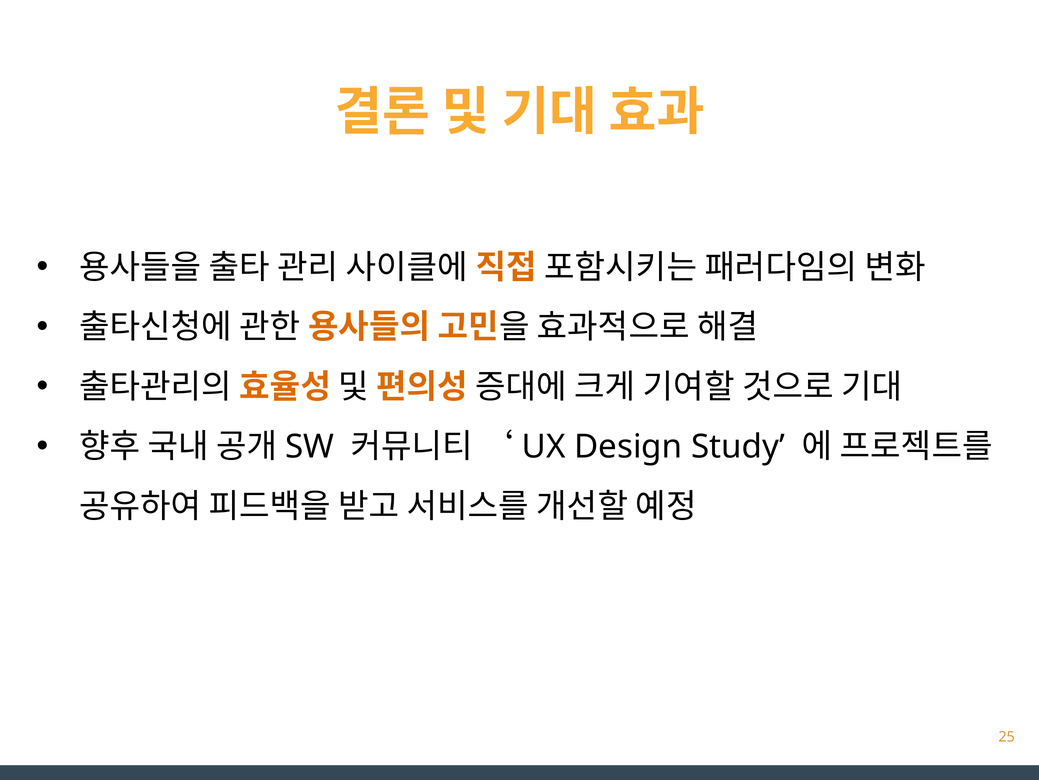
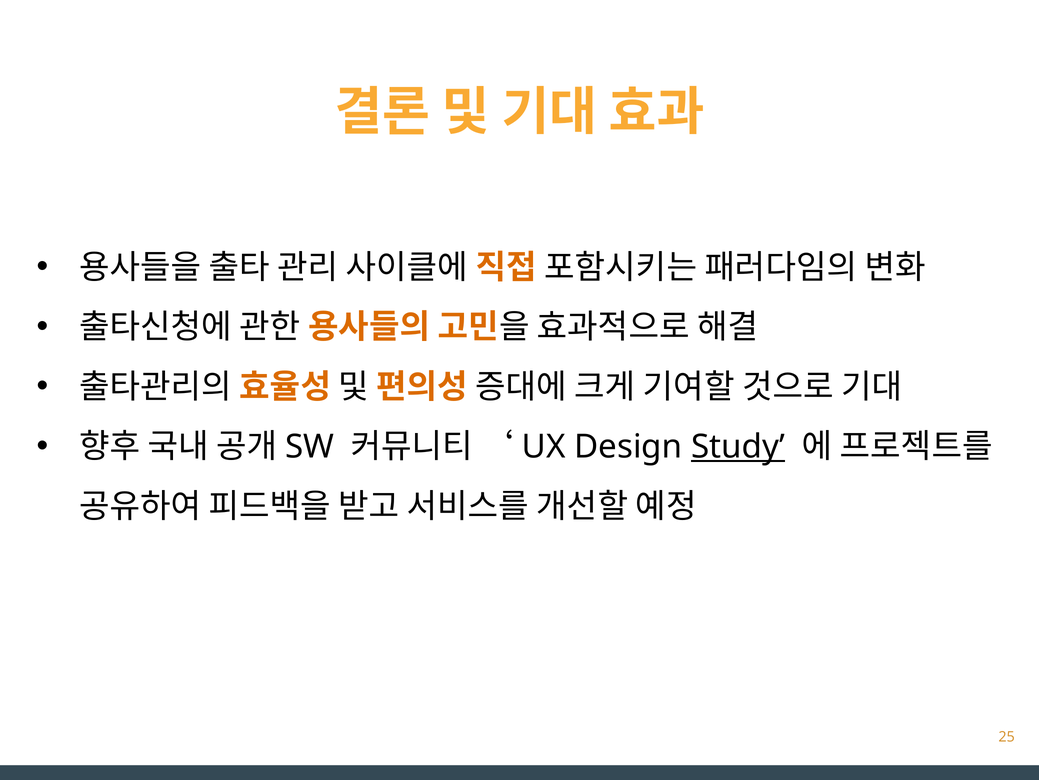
Study underline: none -> present (738, 446)
